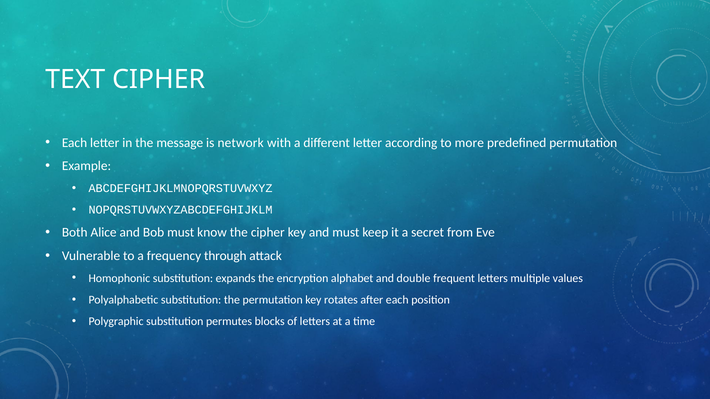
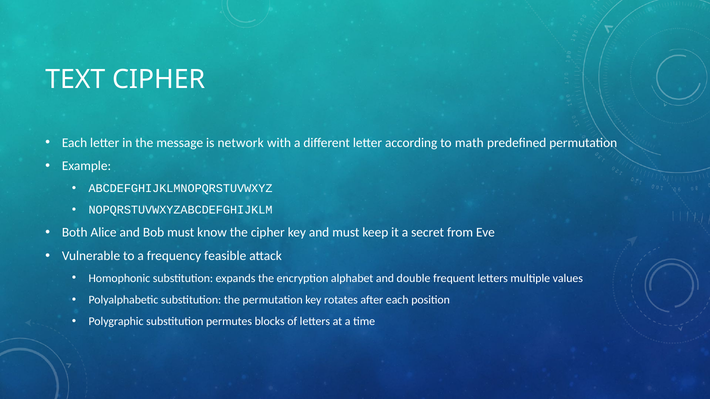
more: more -> math (469, 143)
through: through -> feasible (225, 256)
